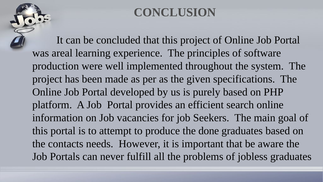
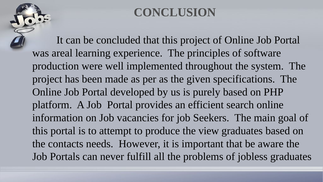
done: done -> view (209, 131)
